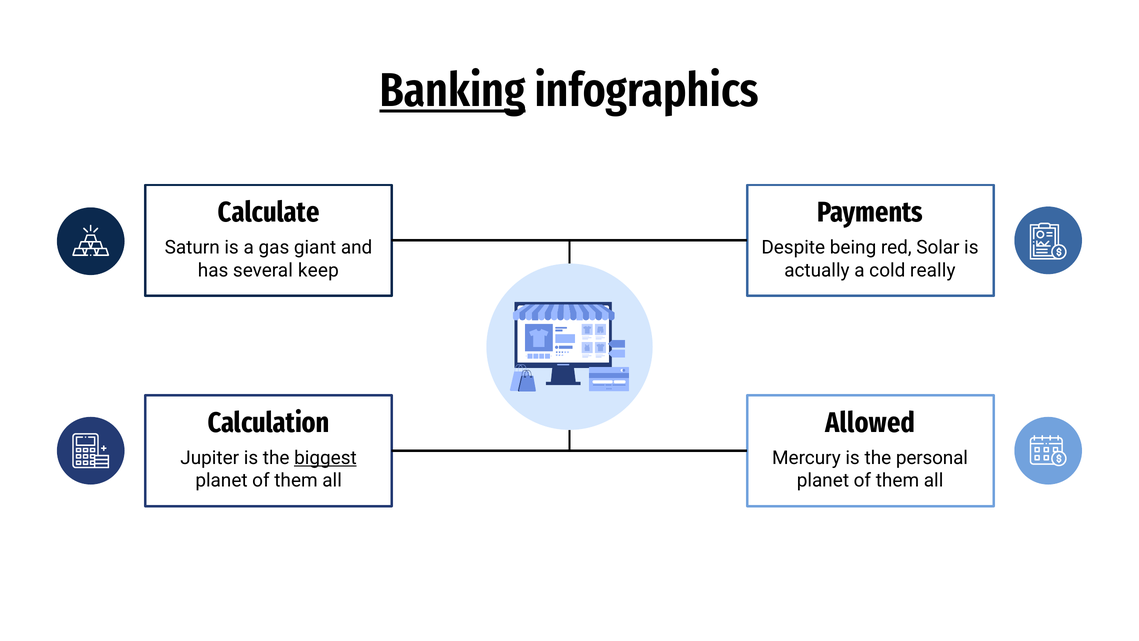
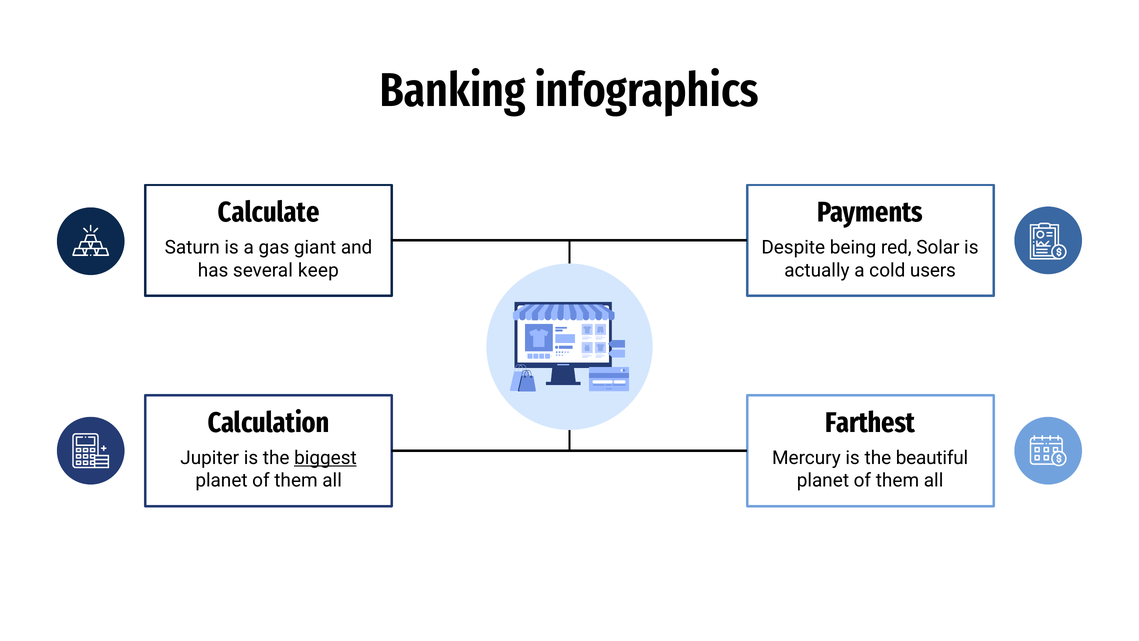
Banking underline: present -> none (453, 90)
really: really -> users (933, 270)
Allowed: Allowed -> Farthest (870, 422)
personal: personal -> beautiful (932, 458)
